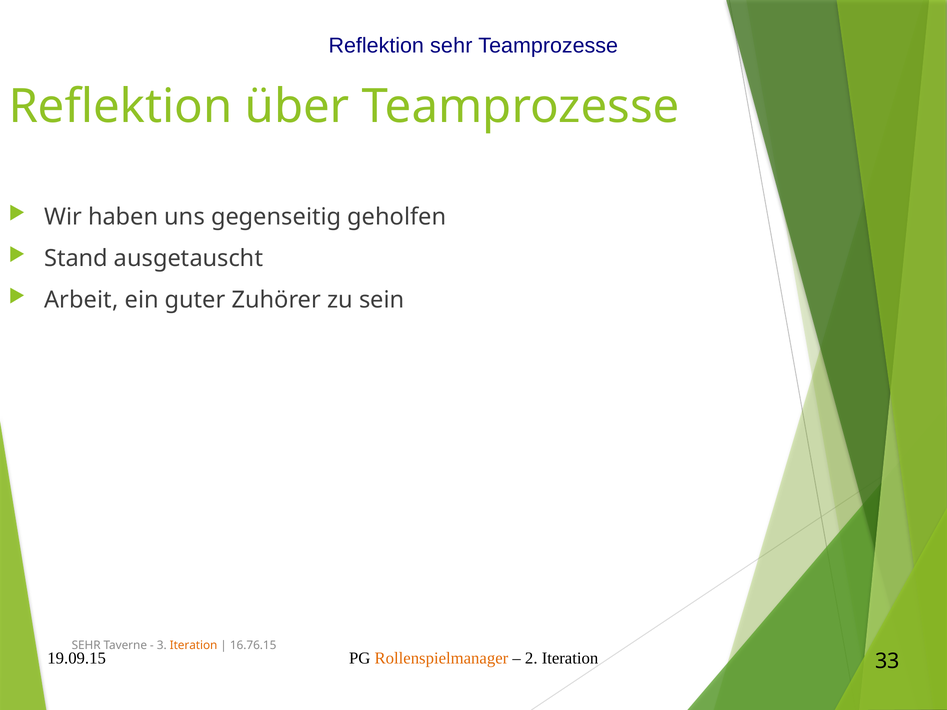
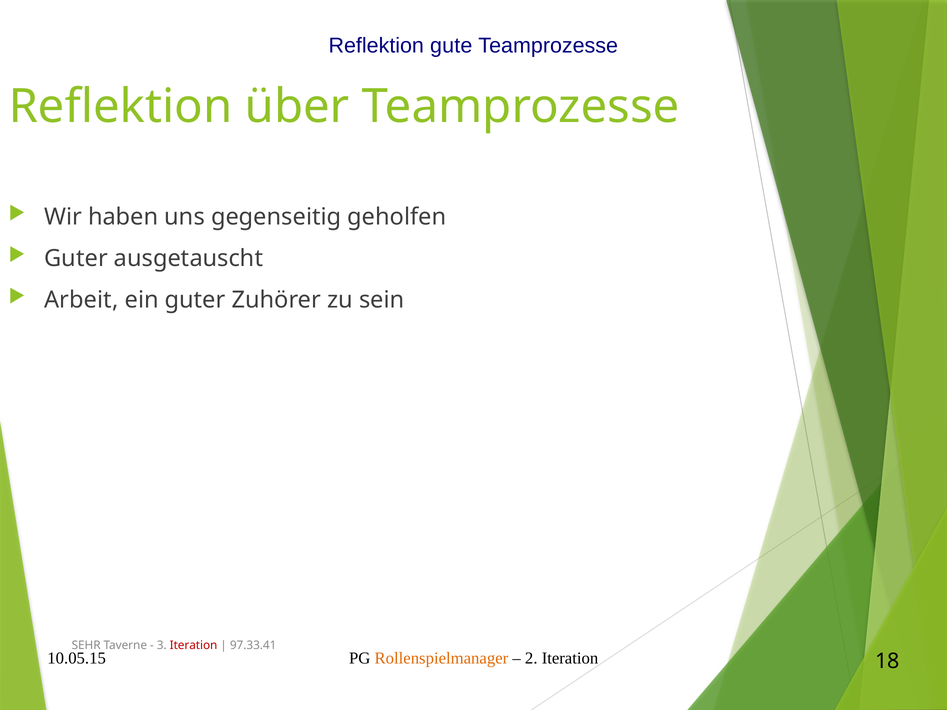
Reflektion sehr: sehr -> gute (451, 46)
Stand: Stand -> Guter (76, 259)
Iteration colour: orange -> red (194, 645)
16.76.15: 16.76.15 -> 97.33.41 (253, 645)
19.09.15: 19.09.15 -> 10.05.15 (77, 658)
33: 33 -> 18 (887, 661)
